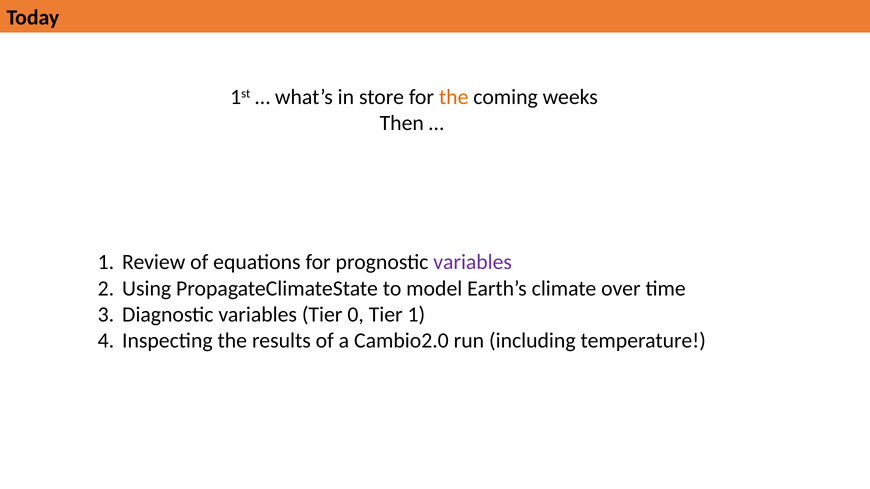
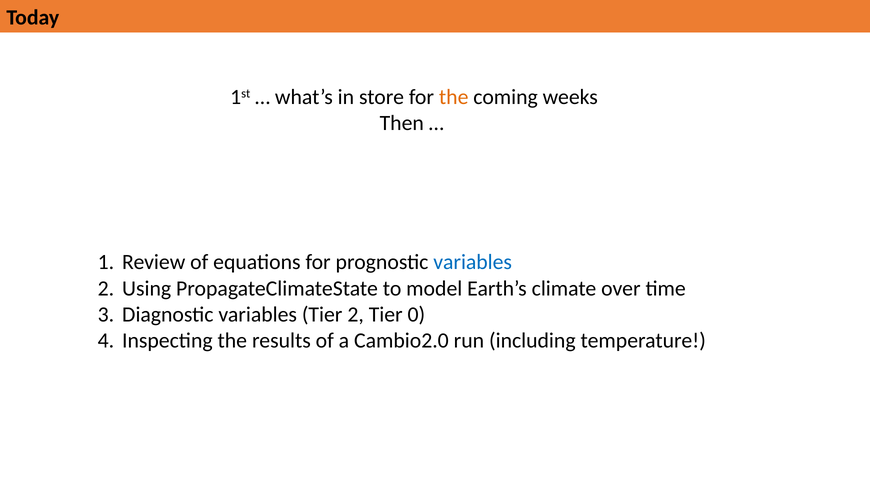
variables colour: purple -> blue (473, 262)
Tier 0: 0 -> 2 (356, 315)
Tier 1: 1 -> 0 (416, 315)
